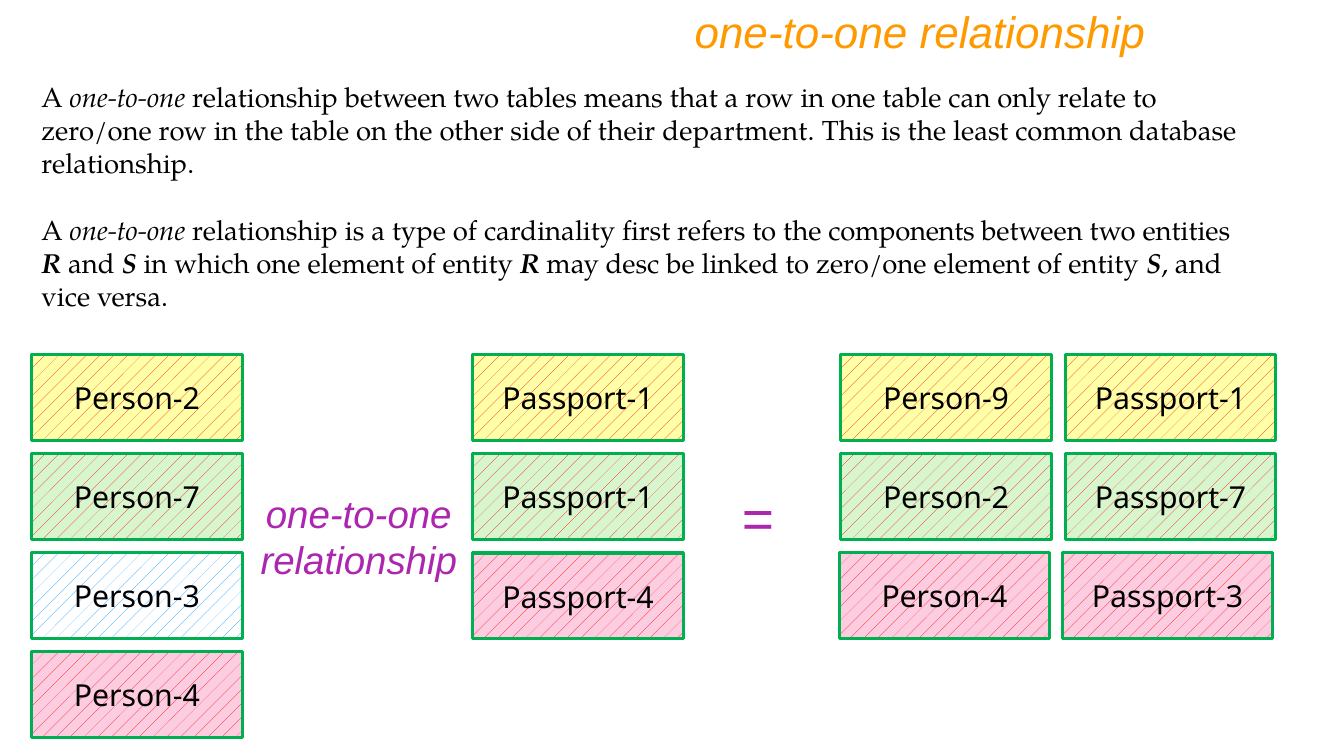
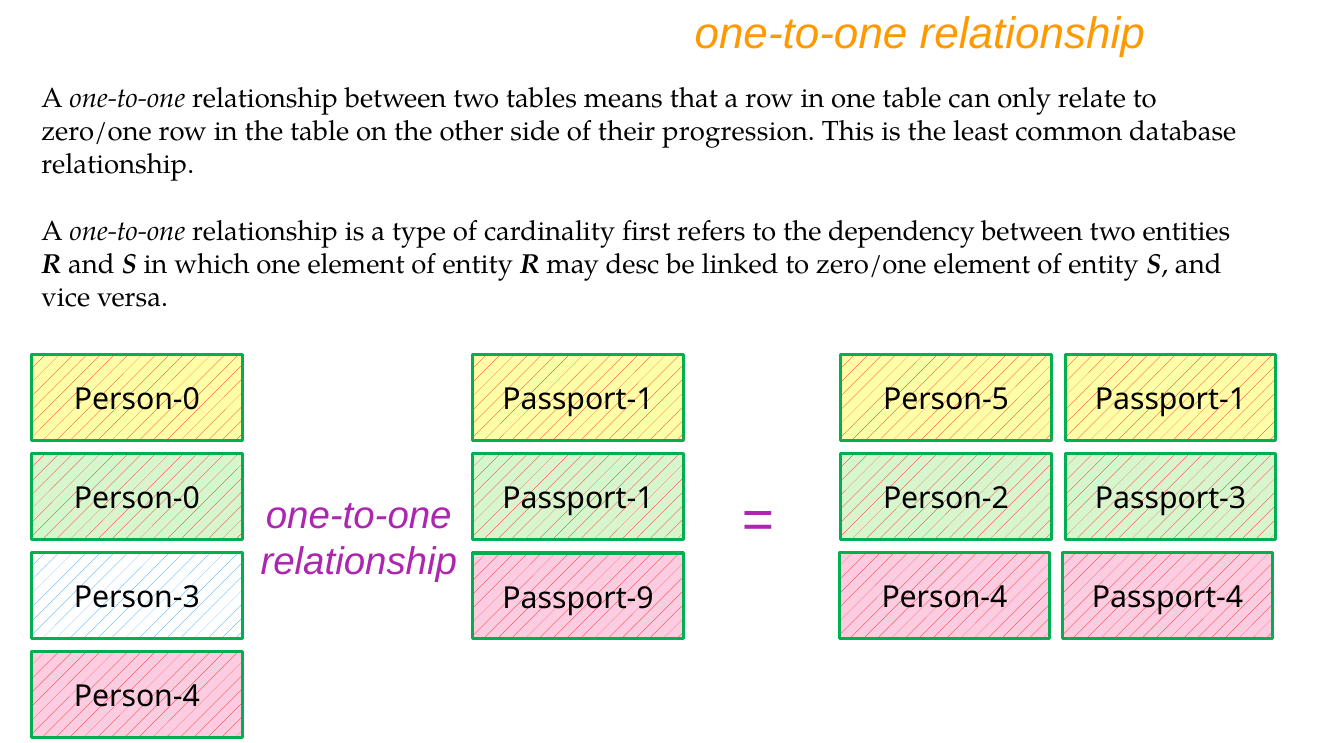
department: department -> progression (739, 131)
components: components -> dependency (902, 231)
Person-2: Person-2 -> Person-0 (137, 400)
Person-9: Person-9 -> Person-5 (946, 400)
Person-7: Person-7 -> Person-0 (137, 498)
Passport-7: Passport-7 -> Passport-3 (1171, 498)
Passport-4: Passport-4 -> Passport-9 (578, 598)
Passport-3: Passport-3 -> Passport-4 (1168, 597)
